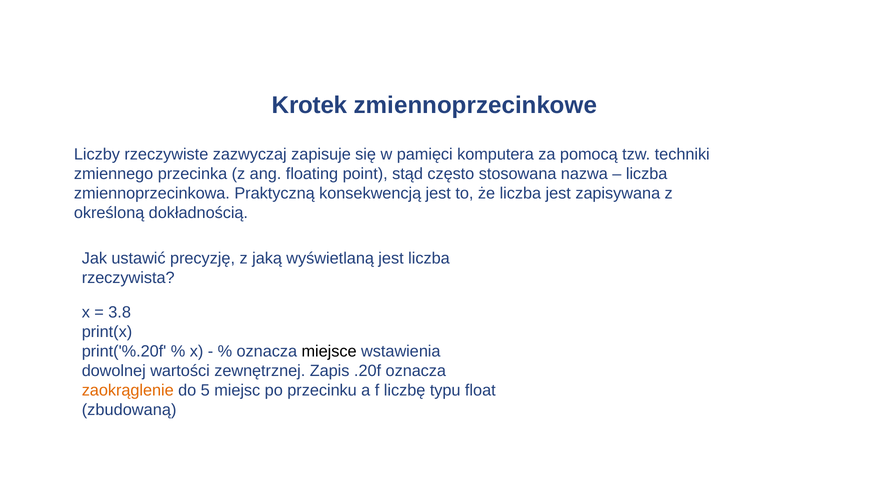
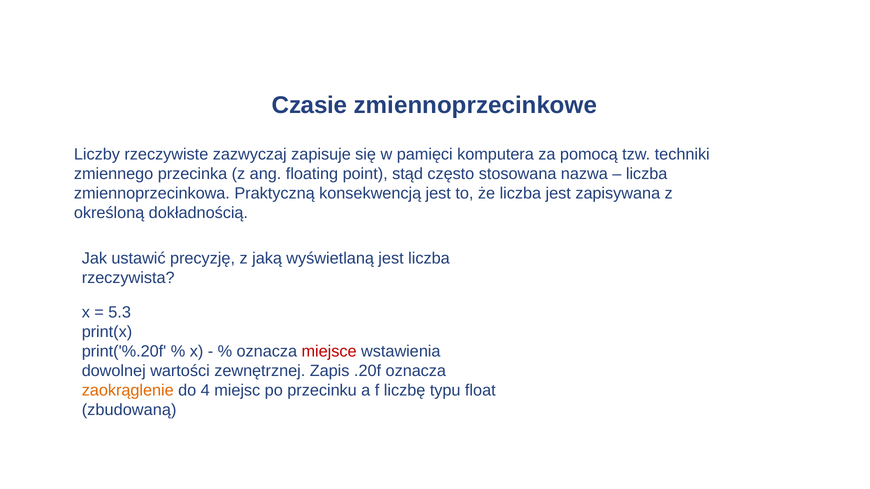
Krotek: Krotek -> Czasie (310, 105)
3.8: 3.8 -> 5.3 (120, 313)
miejsce colour: black -> red (329, 352)
5: 5 -> 4 (205, 391)
